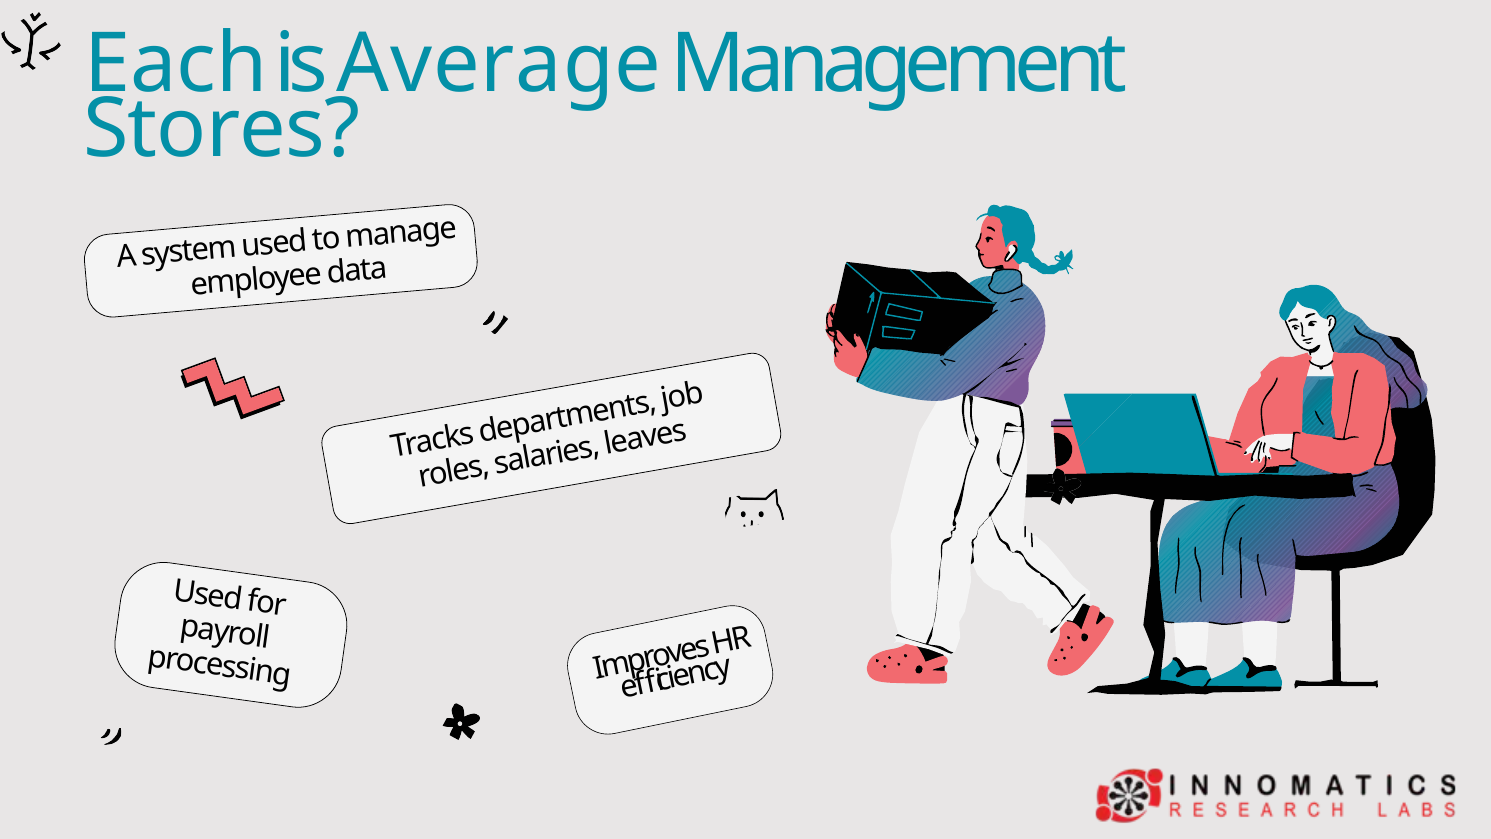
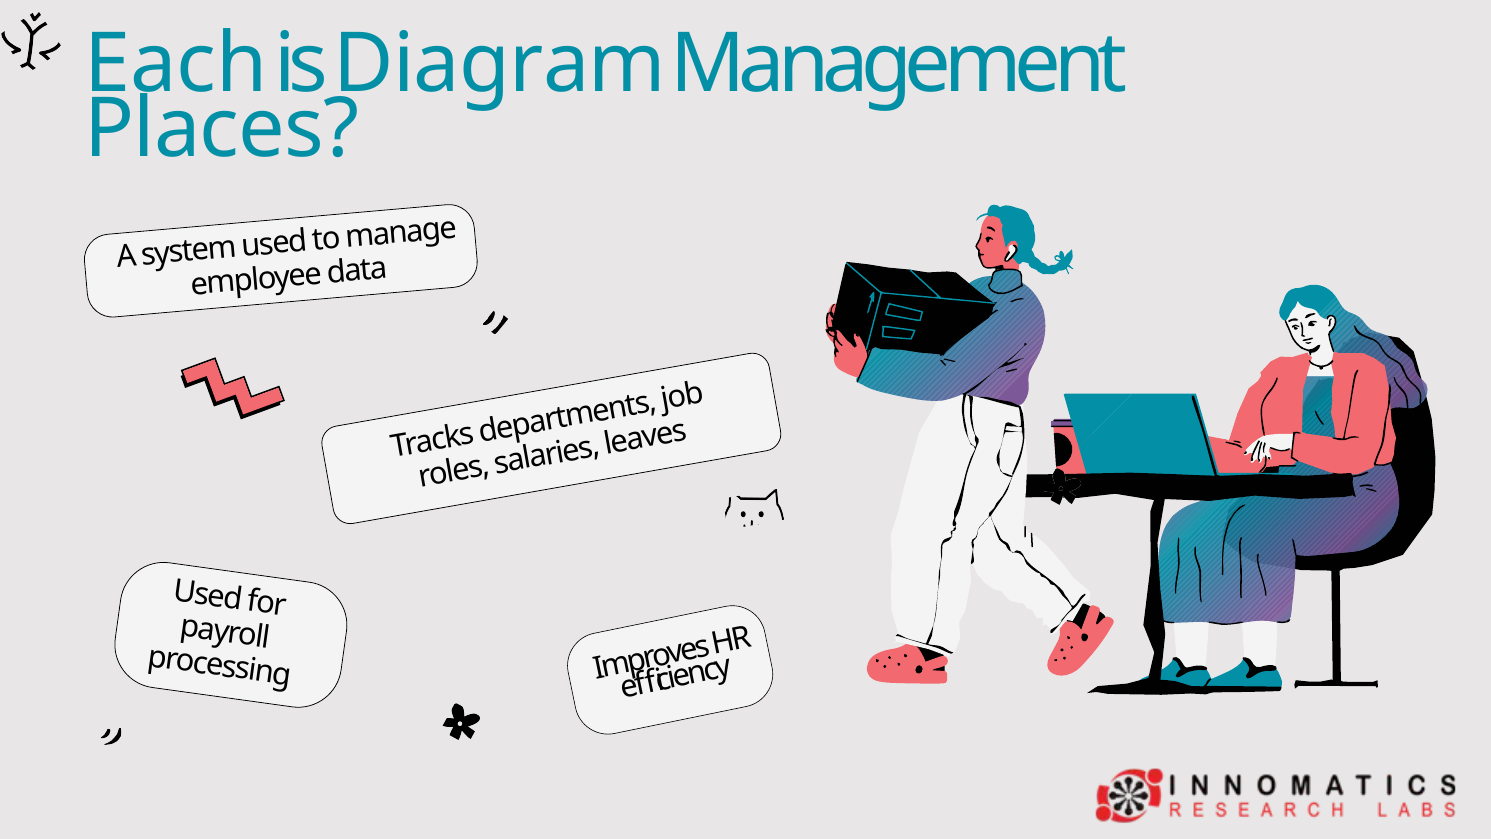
Average: Average -> Diagram (500, 64)
Stores: Stores -> Places (222, 129)
